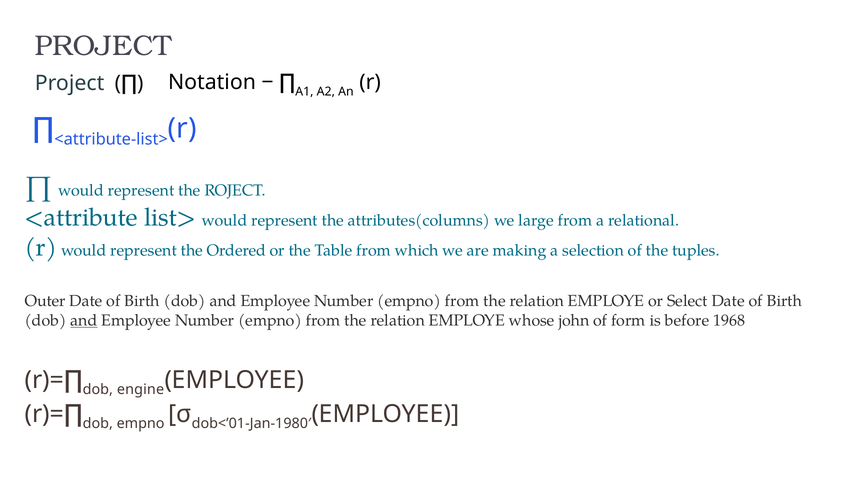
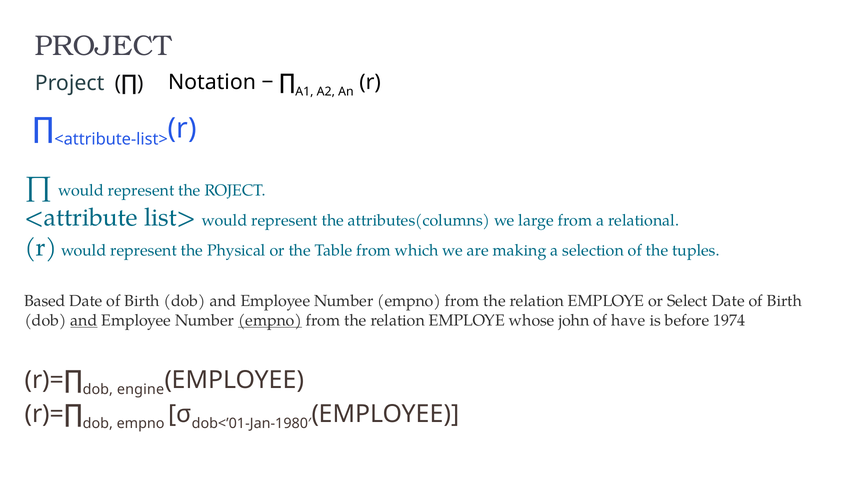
Ordered: Ordered -> Physical (236, 250)
Outer: Outer -> Based (45, 301)
empno underline: none -> present (270, 321)
form: form -> have (628, 321)
1968: 1968 -> 1974 (729, 321)
